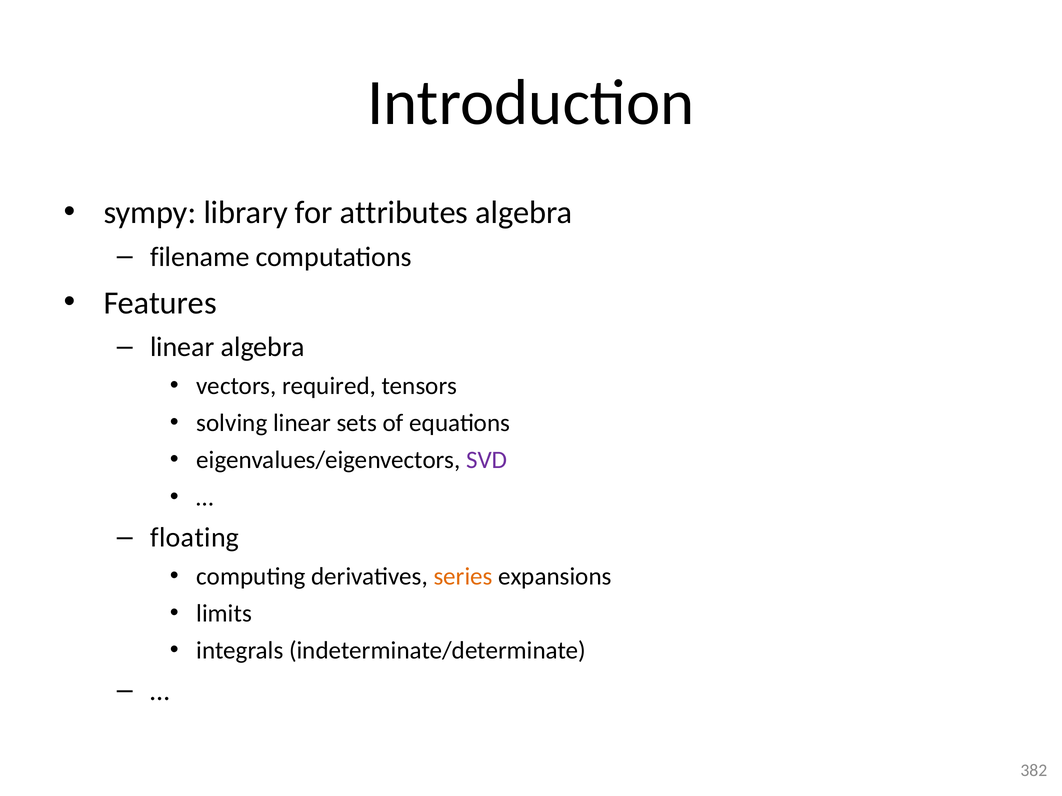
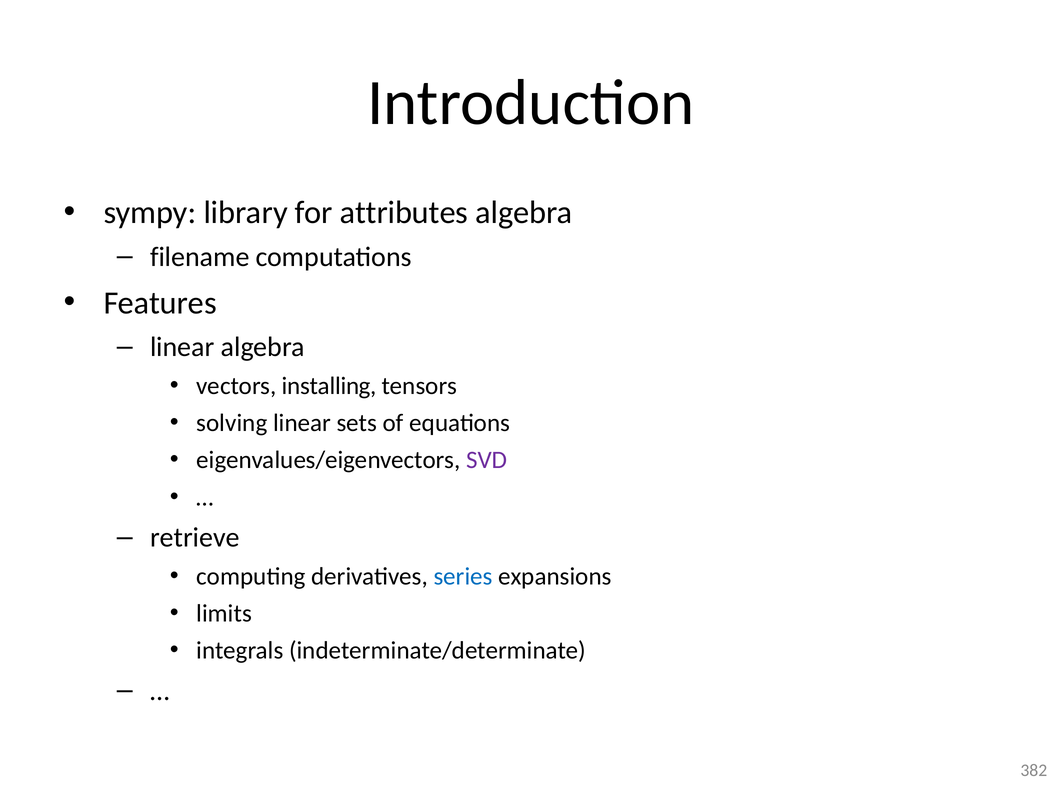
required: required -> installing (329, 386)
floating: floating -> retrieve (195, 538)
series colour: orange -> blue (463, 577)
